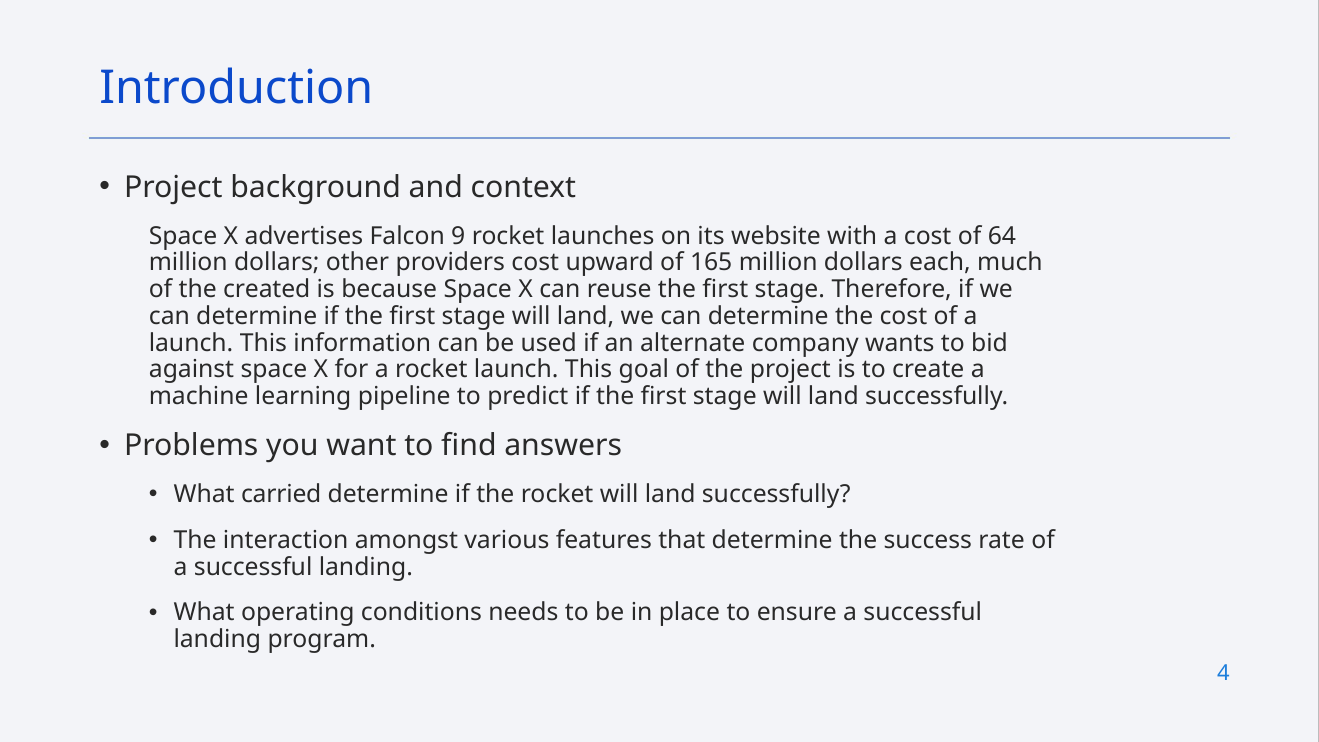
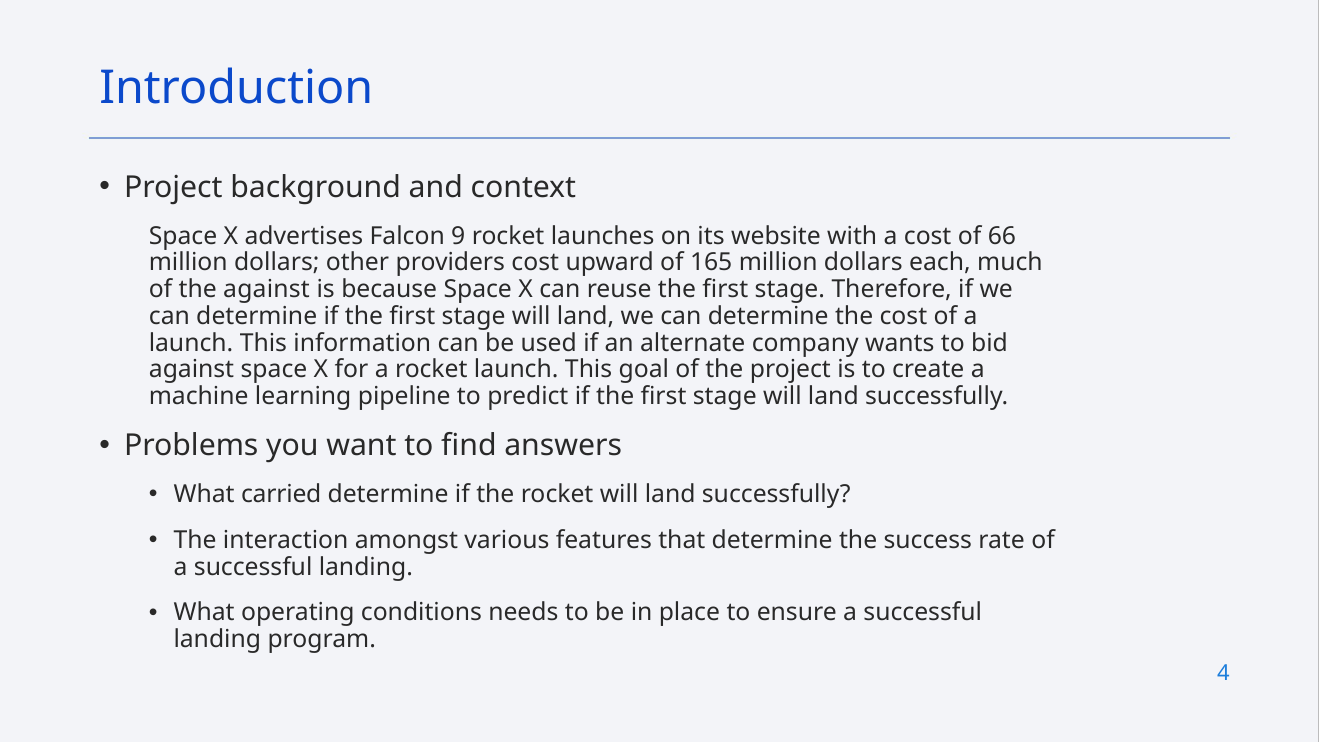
64: 64 -> 66 (1002, 236)
the created: created -> against (267, 289)
